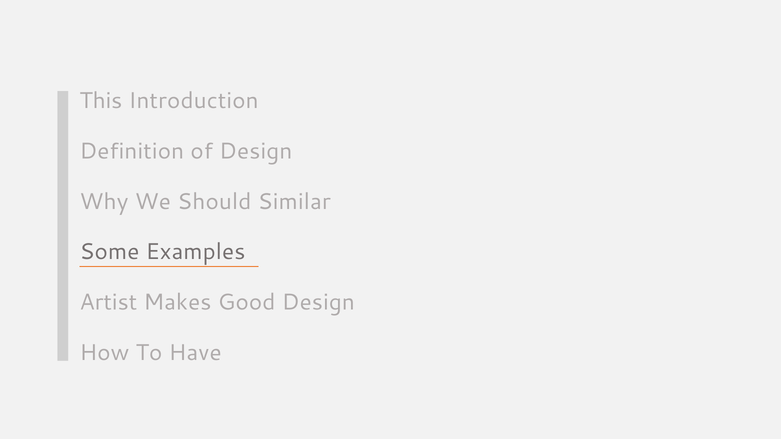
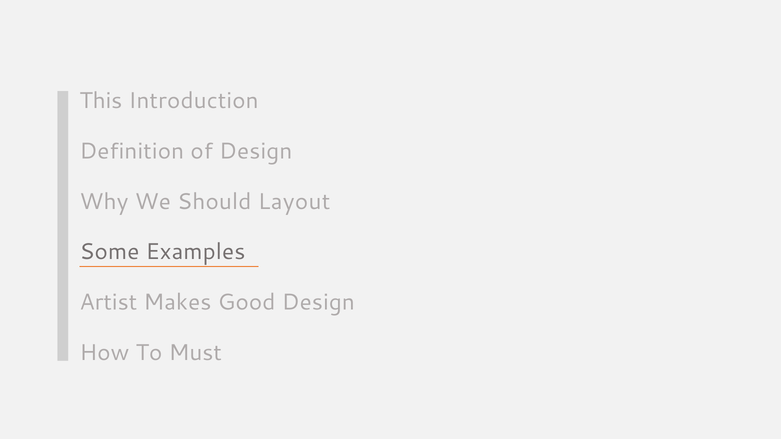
Similar: Similar -> Layout (294, 202)
Have: Have -> Must (195, 353)
